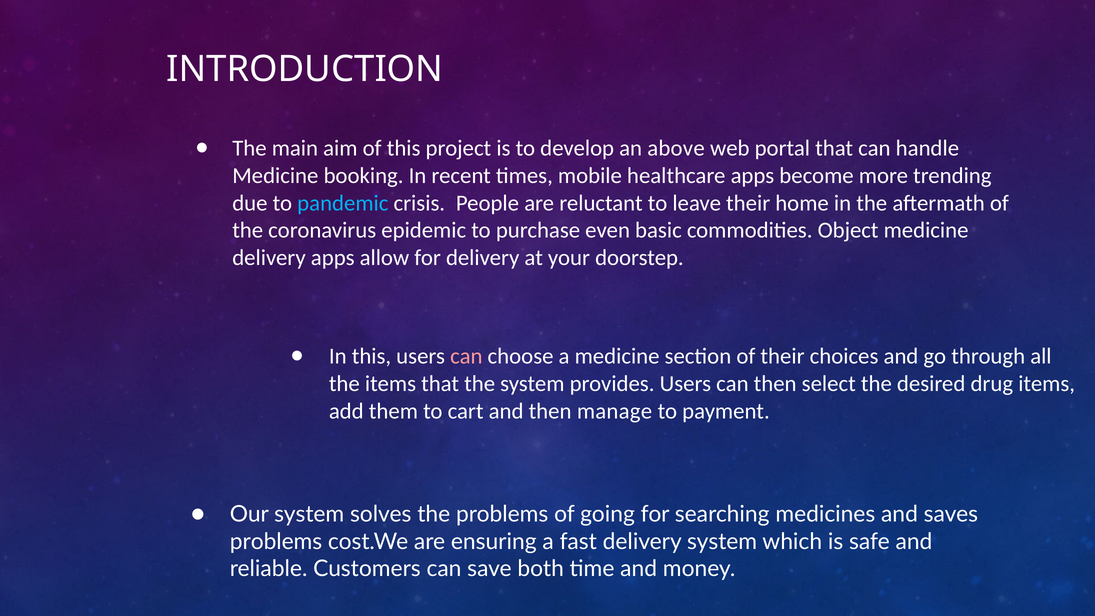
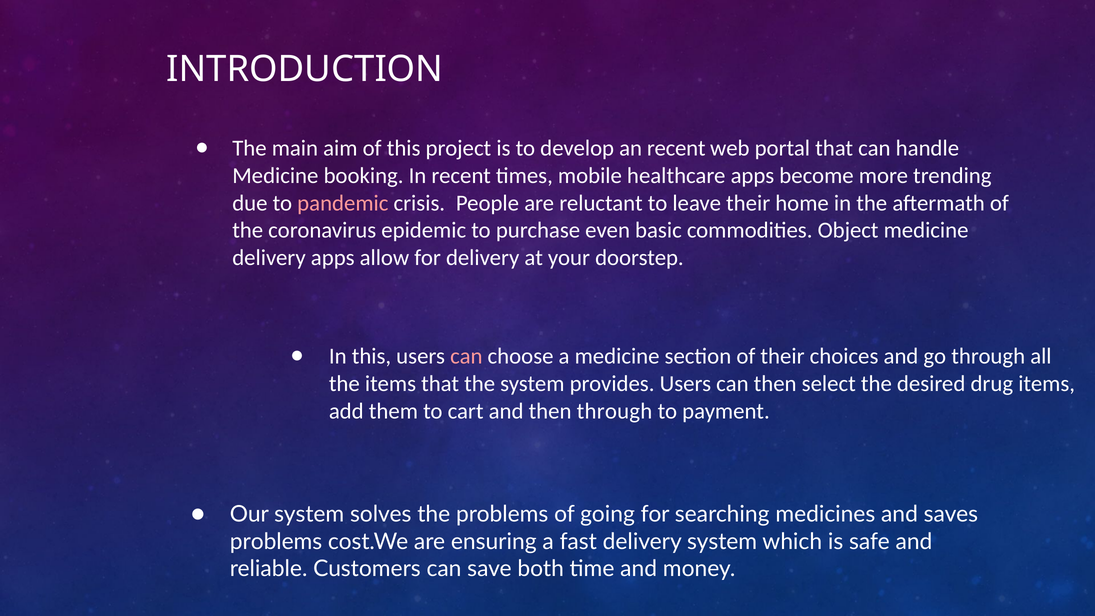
an above: above -> recent (676, 148)
pandemic colour: light blue -> pink (343, 203)
then manage: manage -> through (615, 411)
